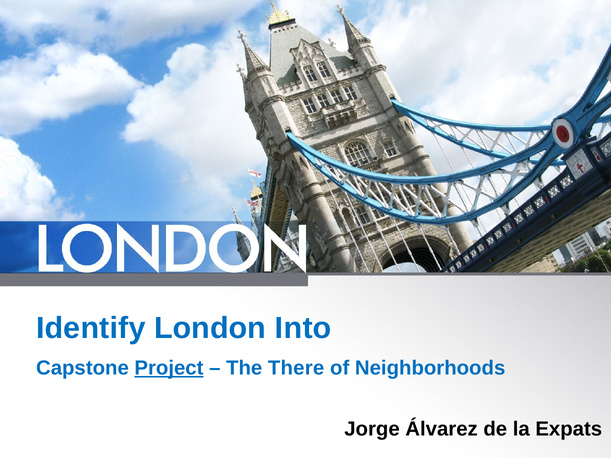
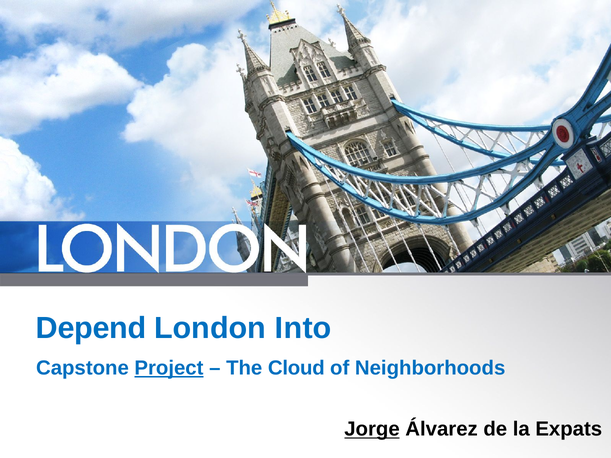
Identify: Identify -> Depend (91, 328)
There: There -> Cloud (296, 368)
Jorge underline: none -> present (372, 429)
